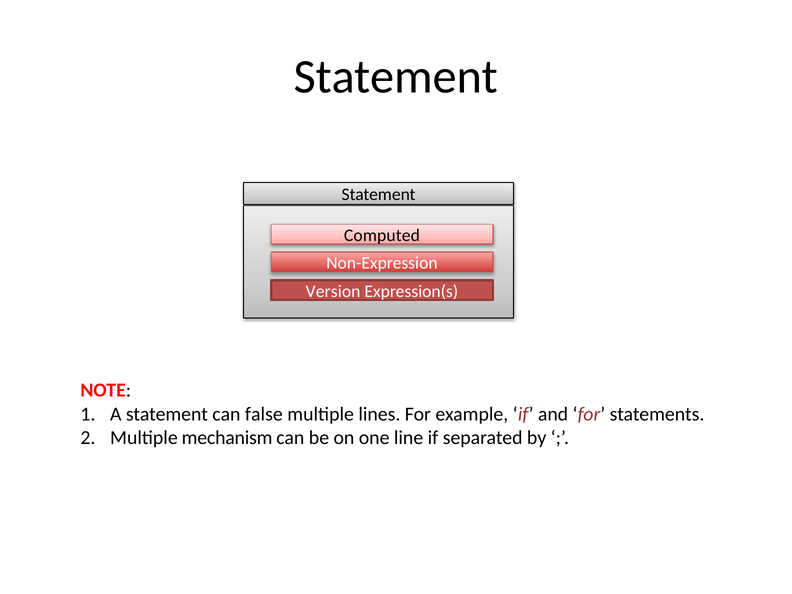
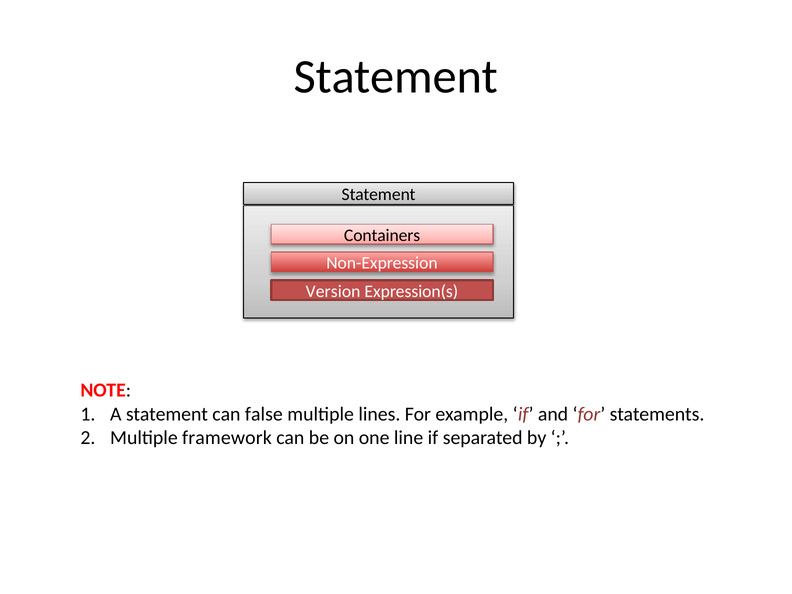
Computed: Computed -> Containers (382, 235)
mechanism: mechanism -> framework (227, 438)
